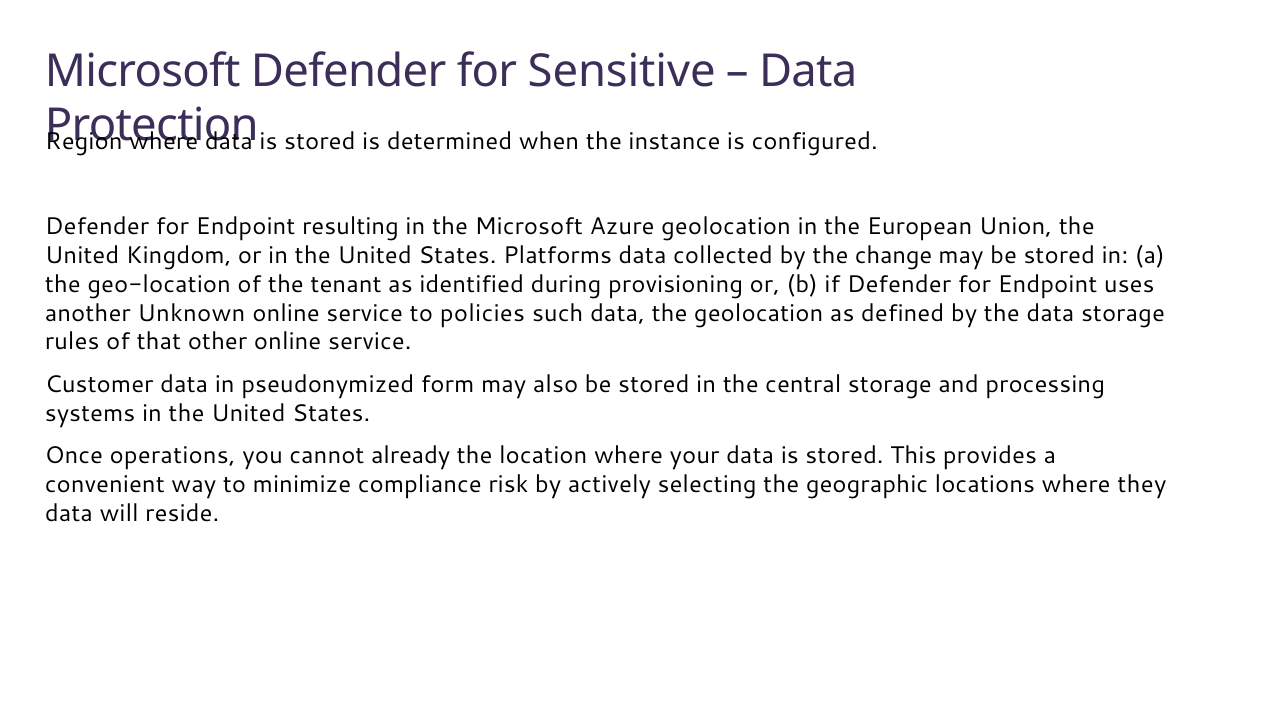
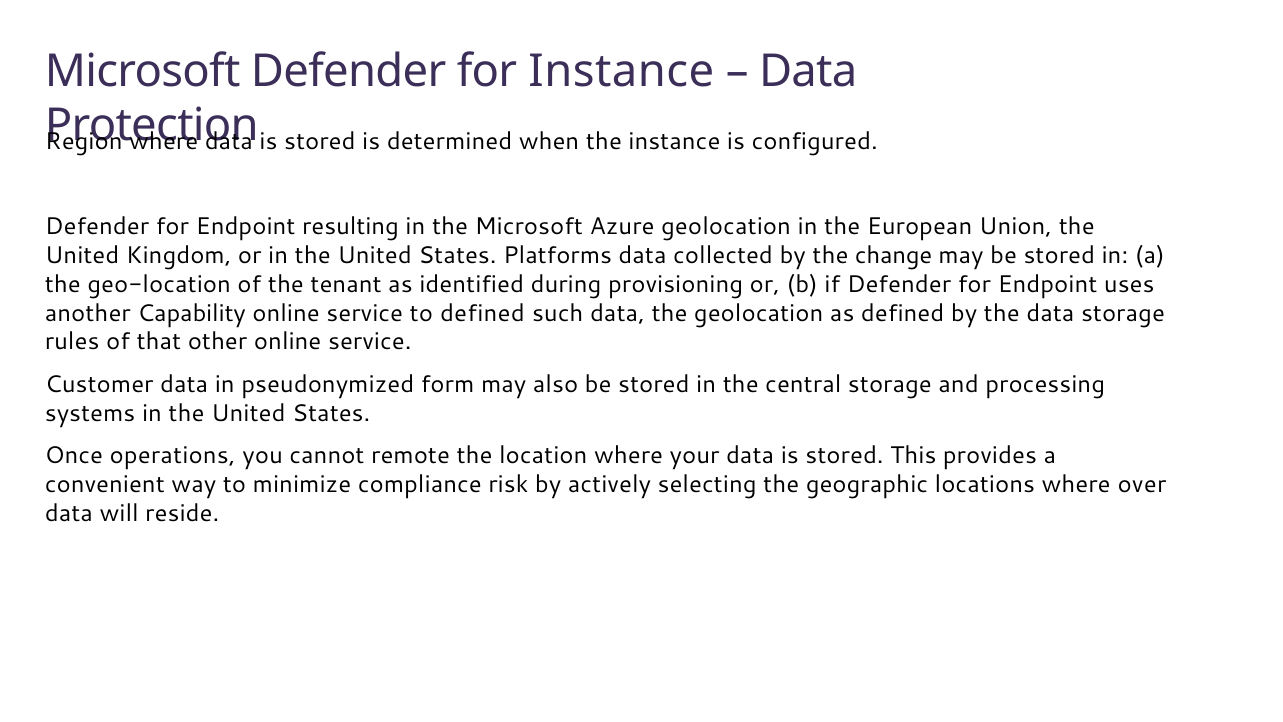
for Sensitive: Sensitive -> Instance (621, 71)
Unknown: Unknown -> Capability (192, 313)
to policies: policies -> defined (482, 313)
already: already -> remote (411, 455)
they: they -> over (1142, 484)
